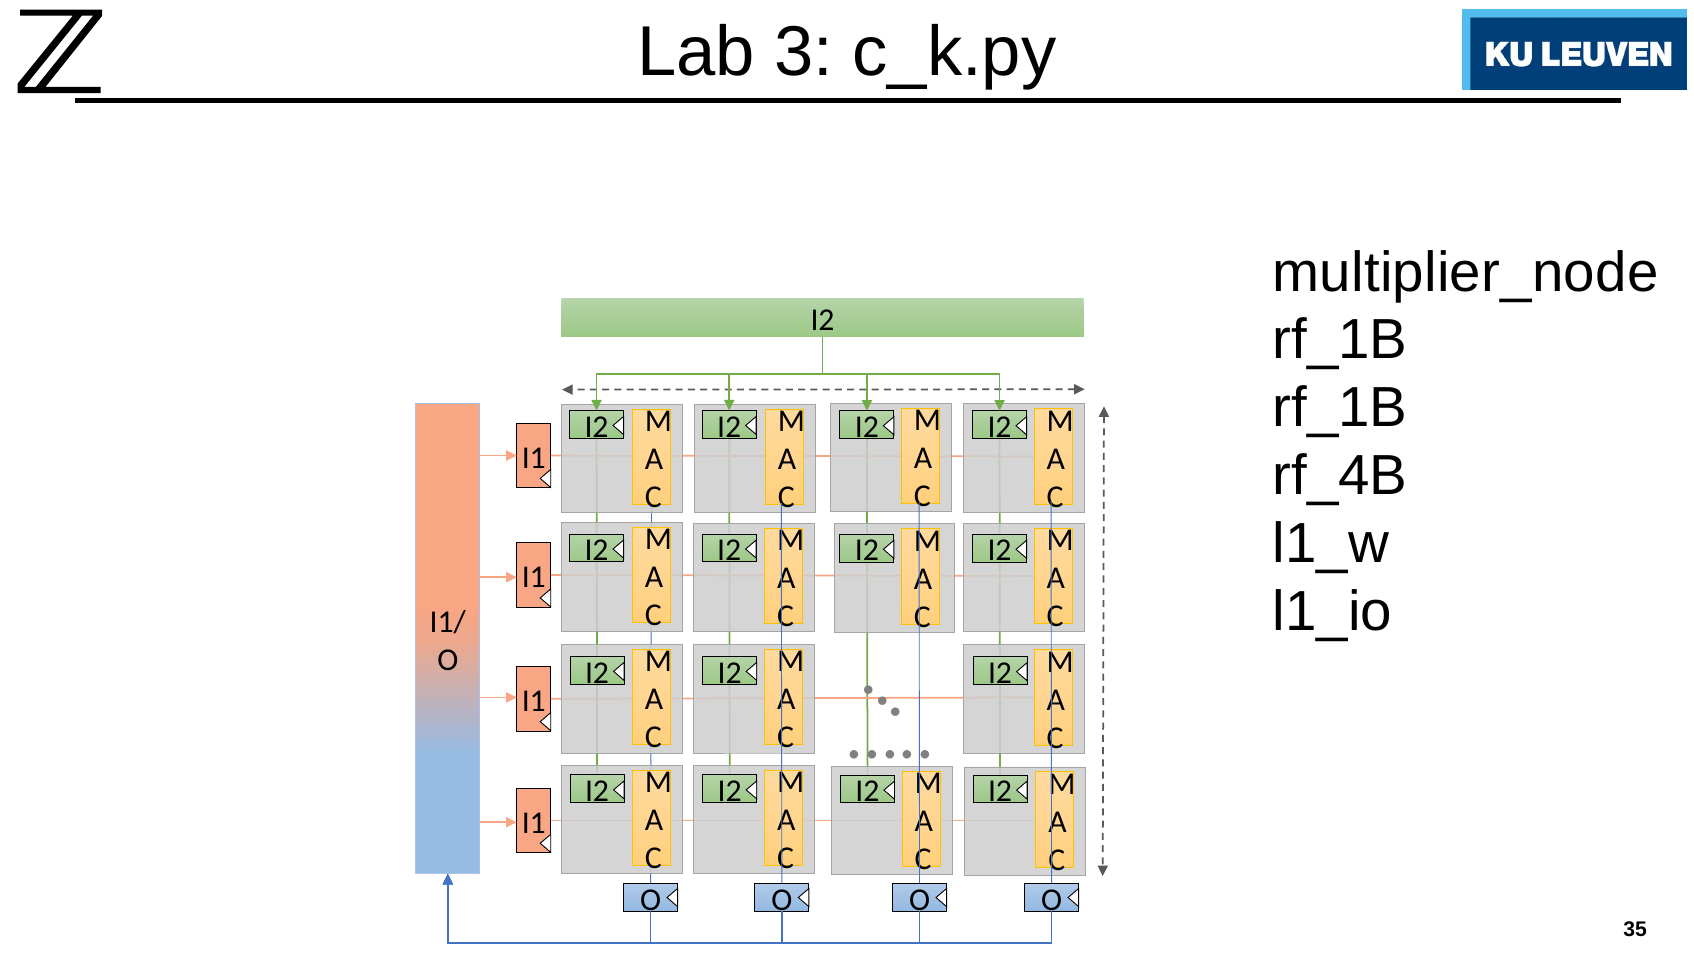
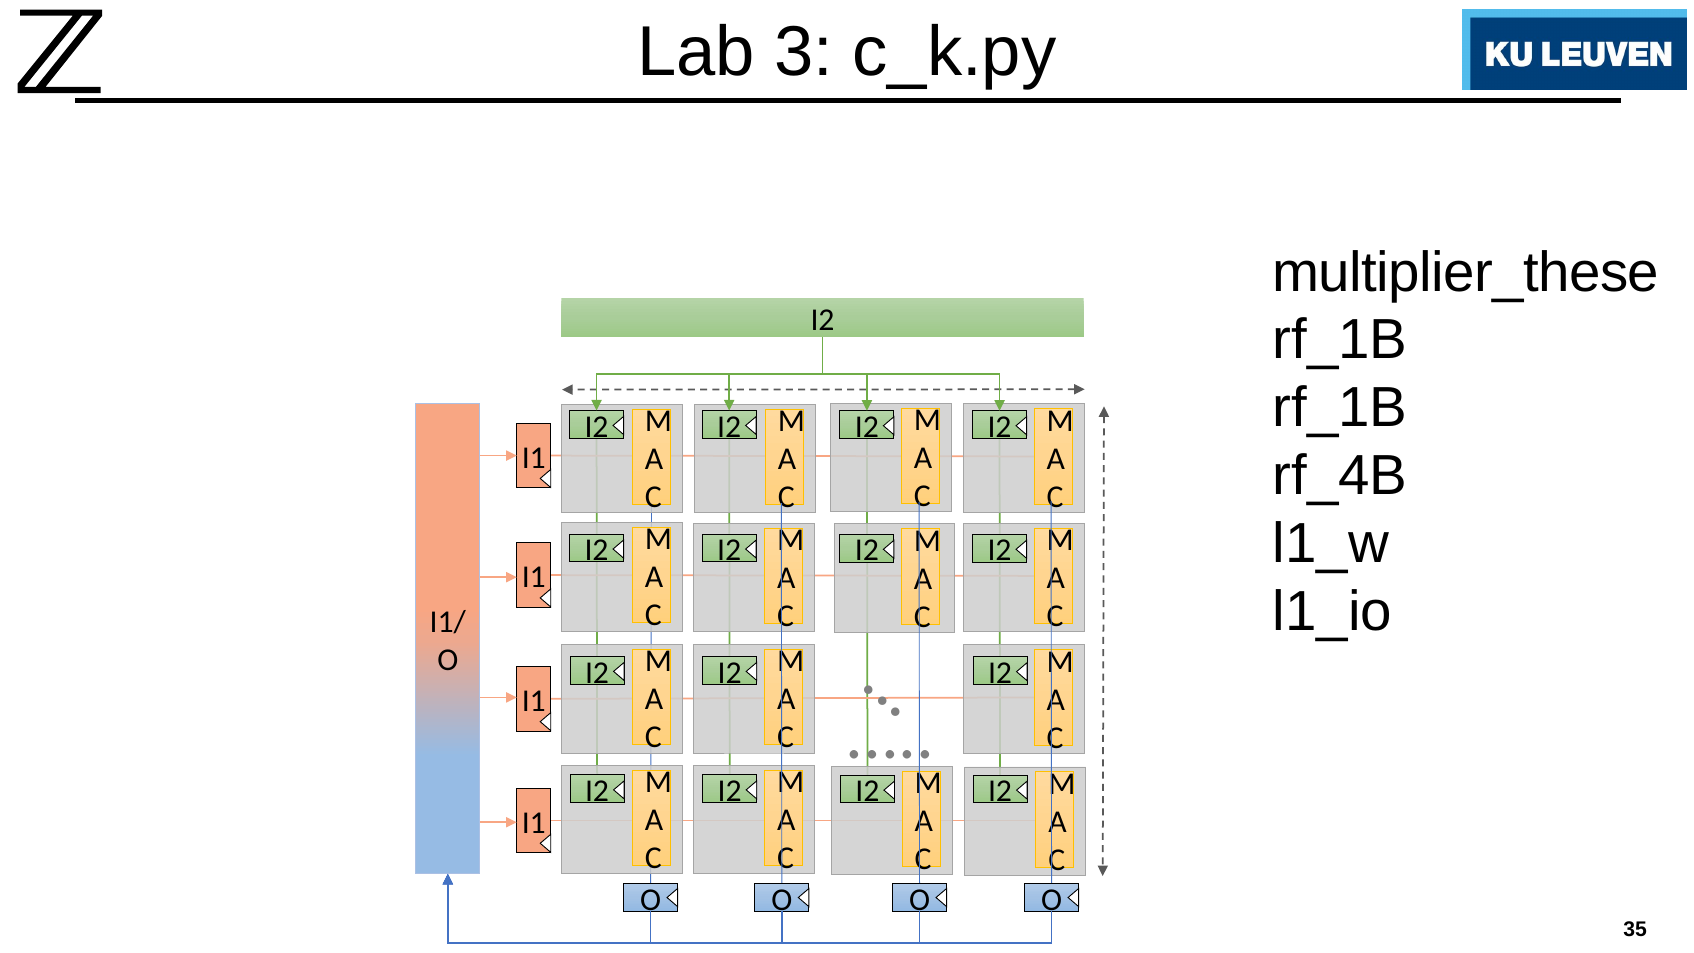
multiplier_node: multiplier_node -> multiplier_these (1466, 272)
